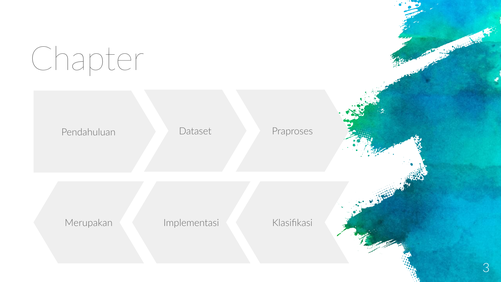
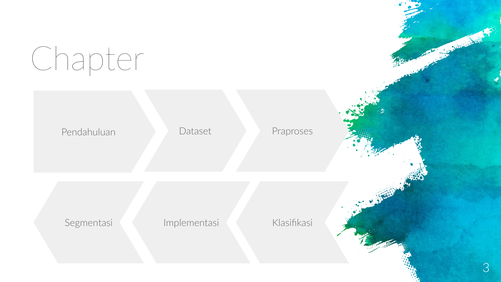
Merupakan: Merupakan -> Segmentasi (89, 223)
